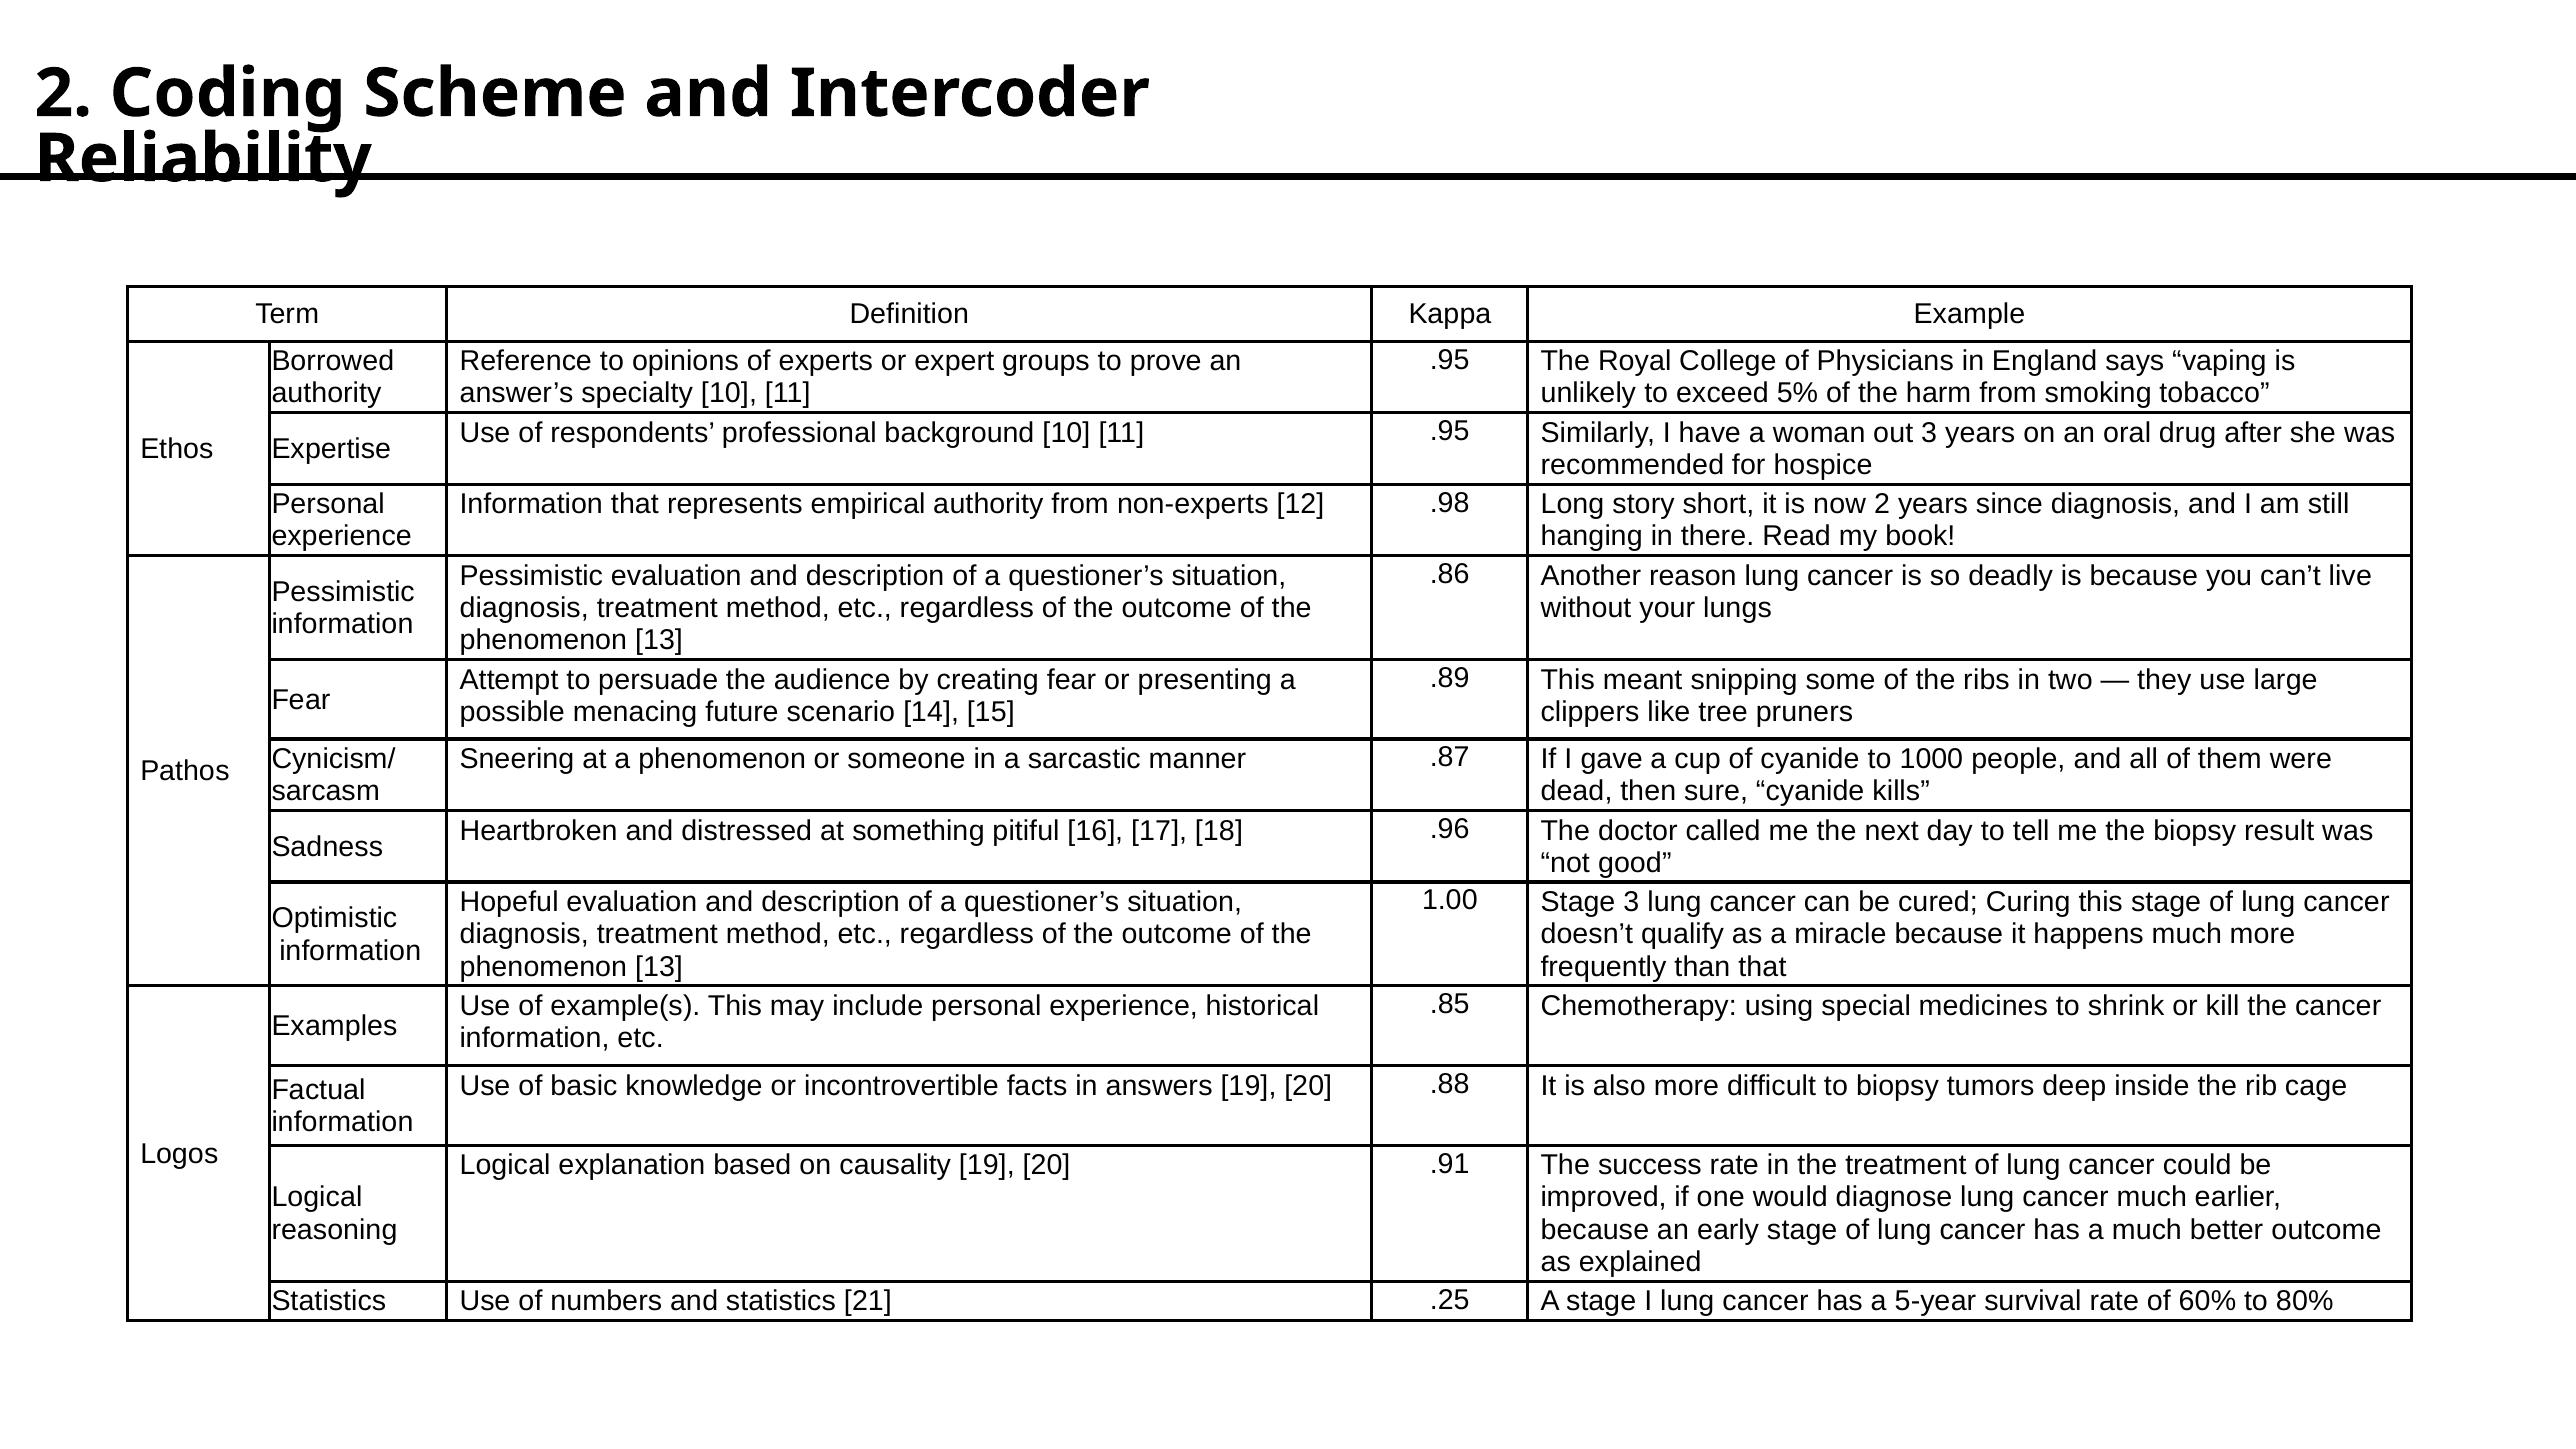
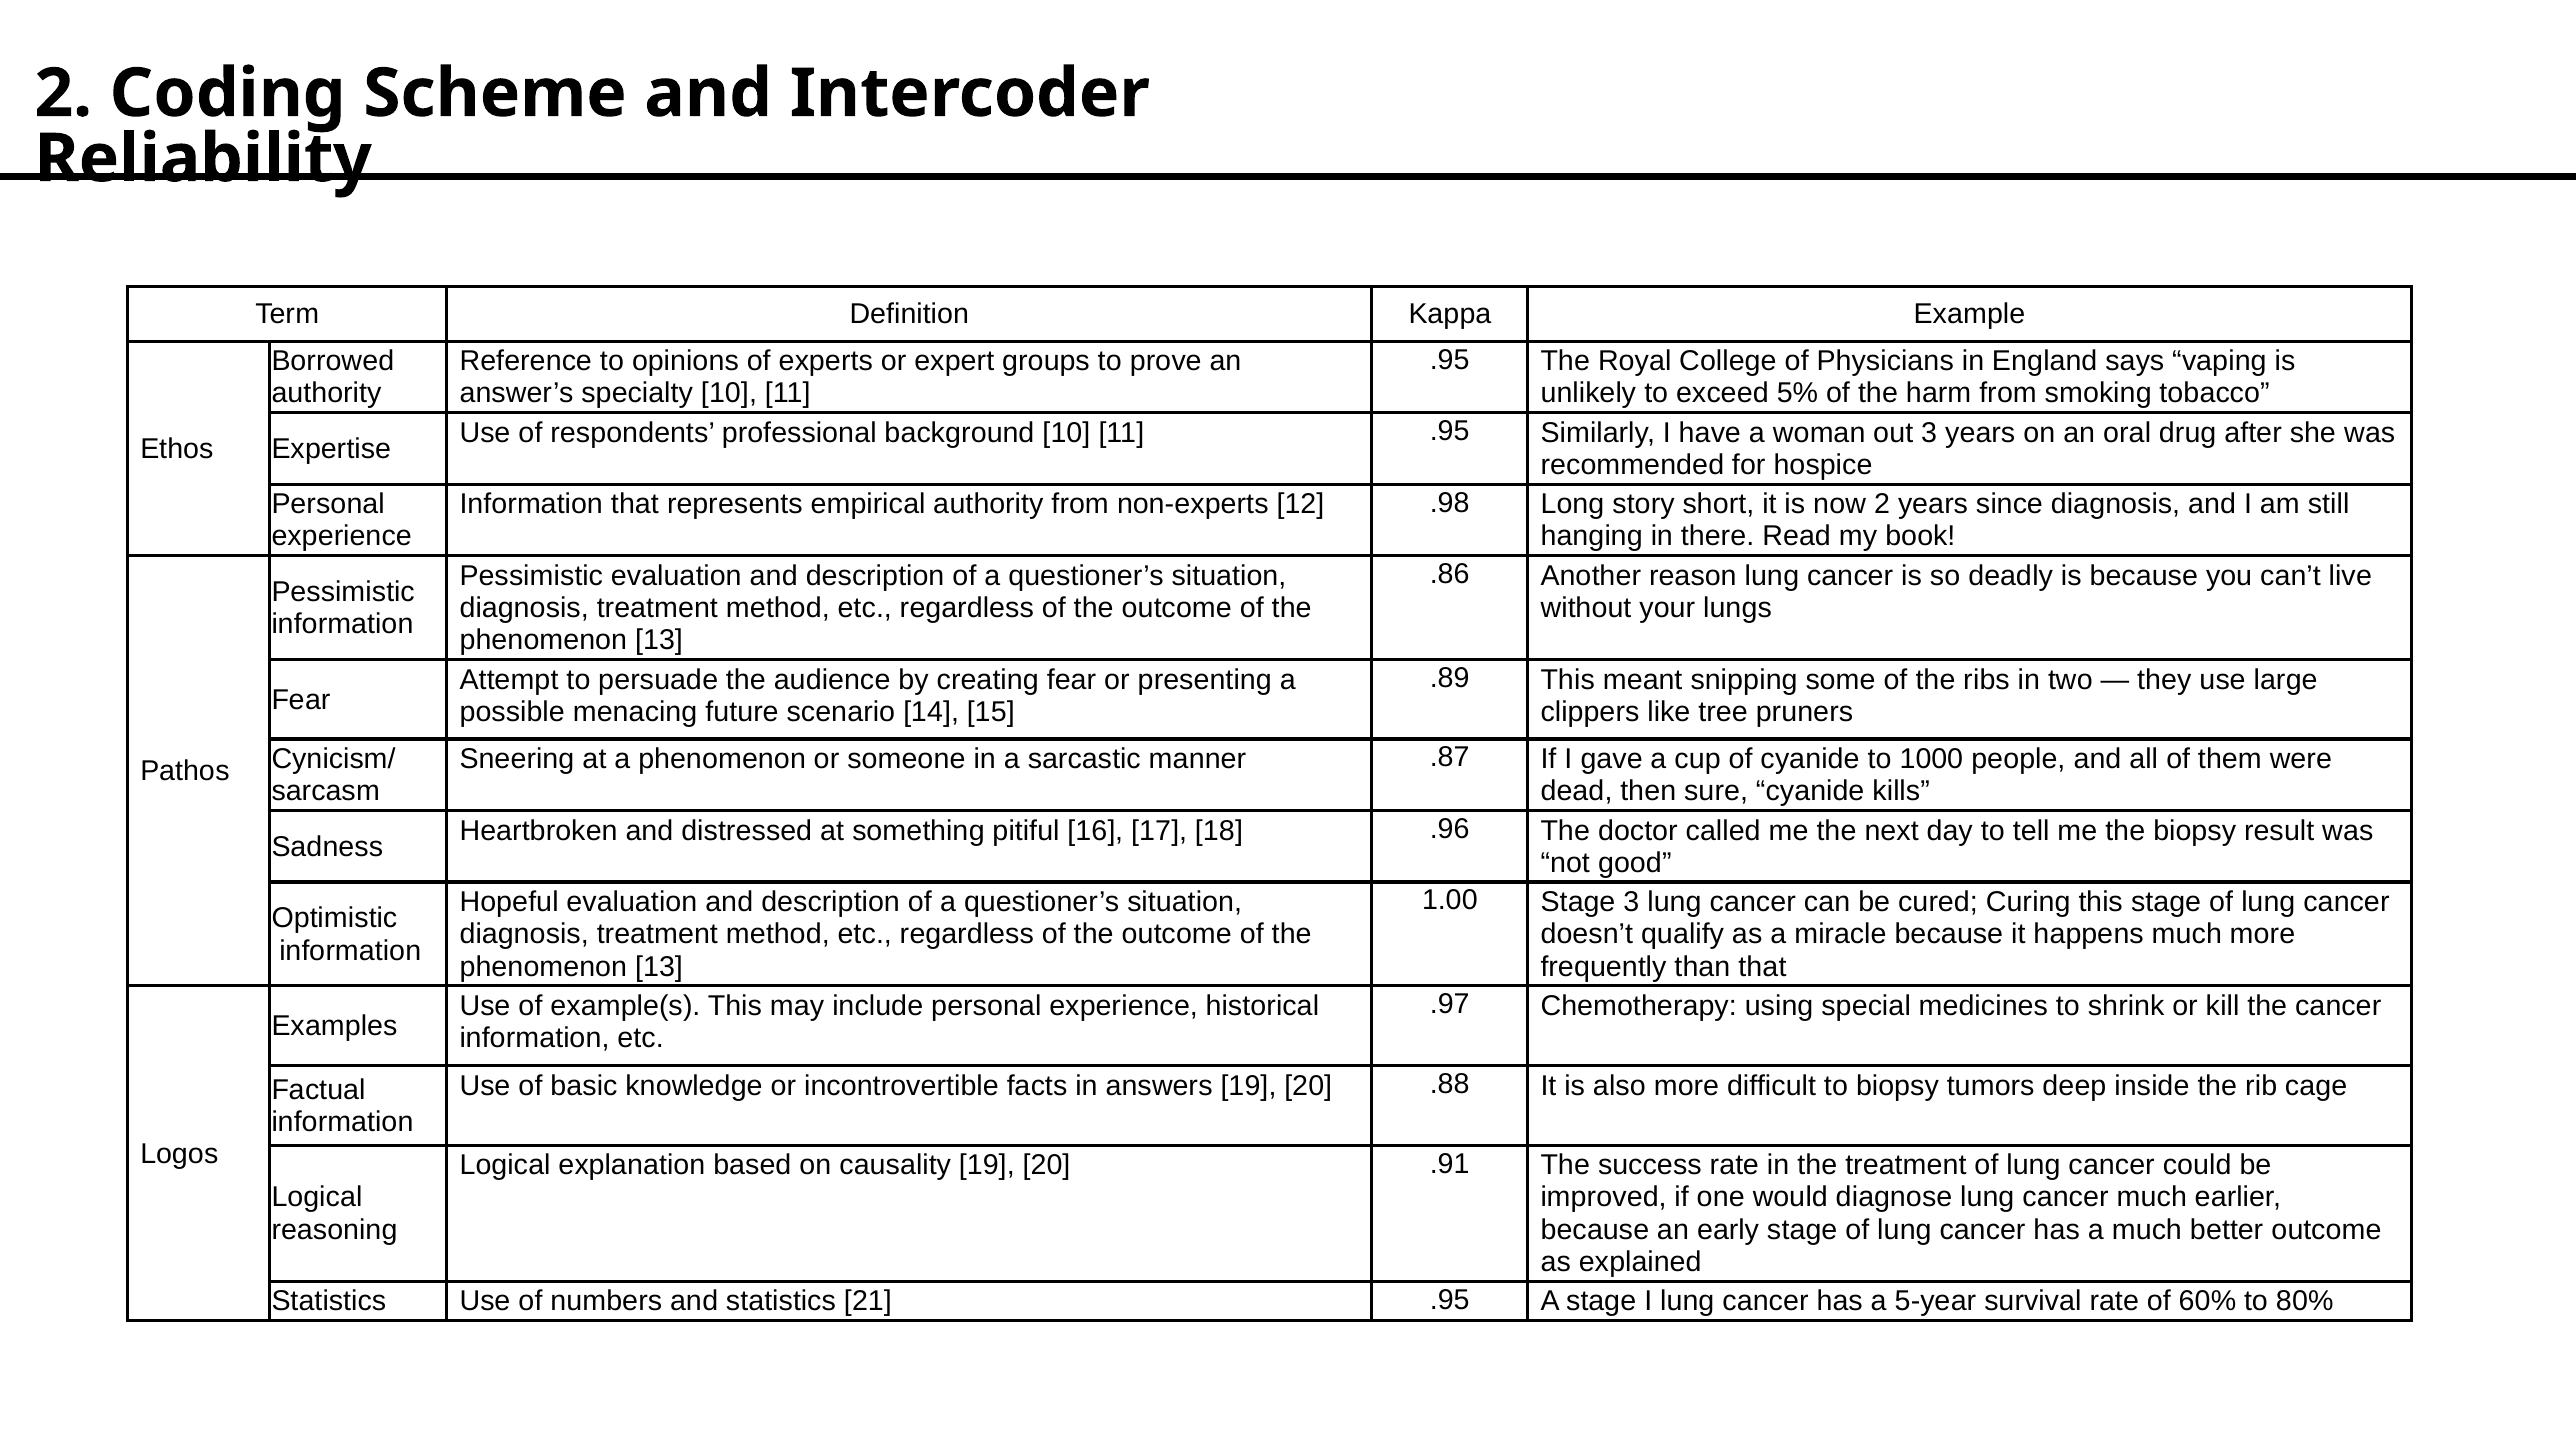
.85: .85 -> .97 (1450, 1004)
21 .25: .25 -> .95 (1450, 1300)
